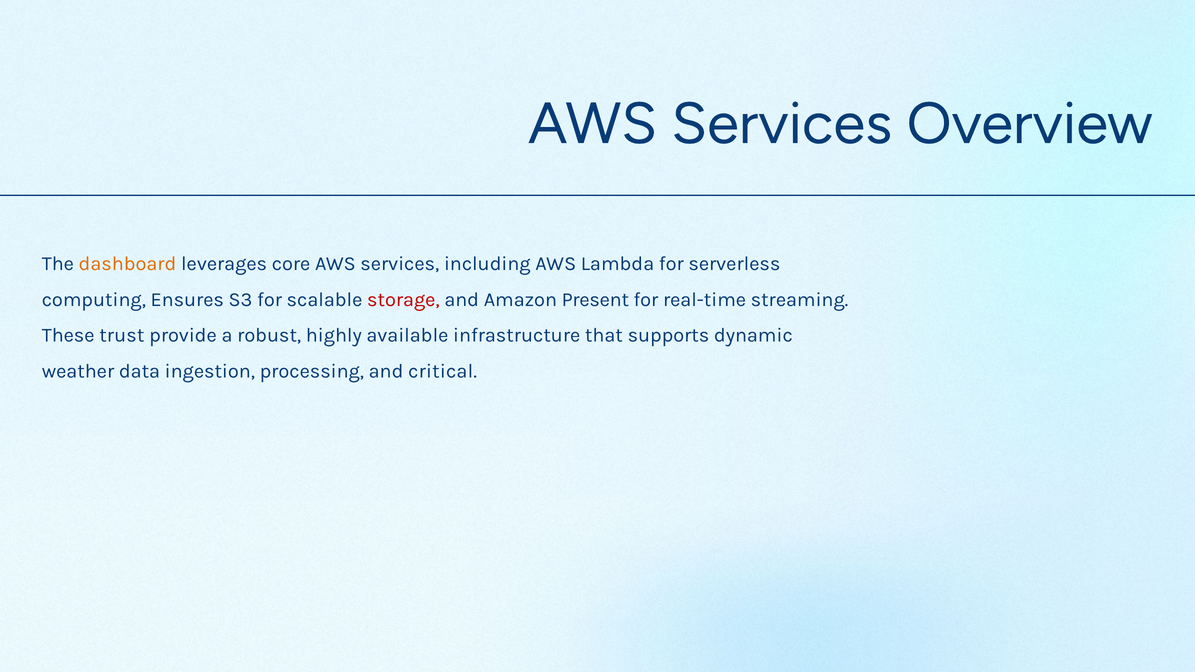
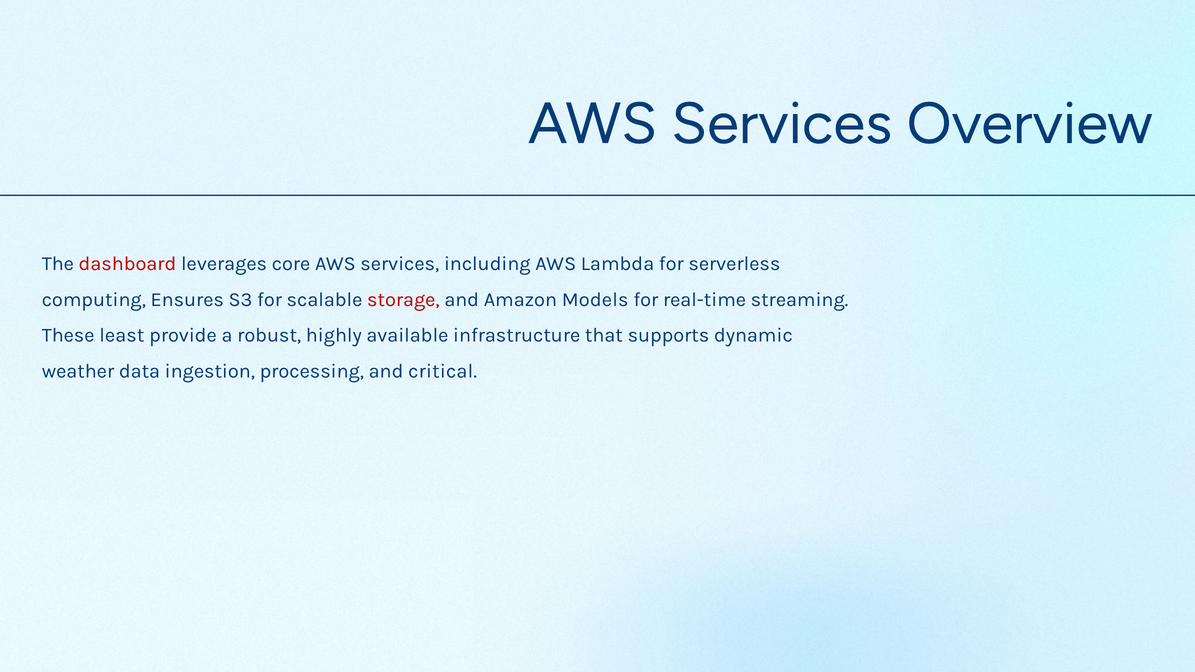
dashboard colour: orange -> red (127, 264)
Present: Present -> Models (595, 300)
trust: trust -> least (122, 335)
